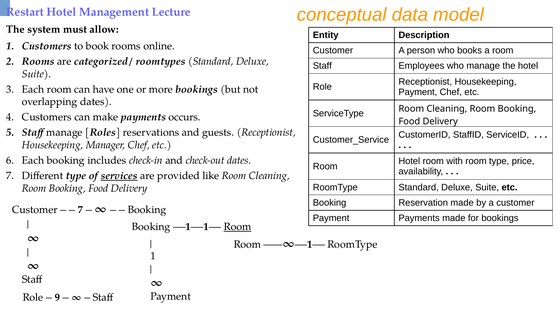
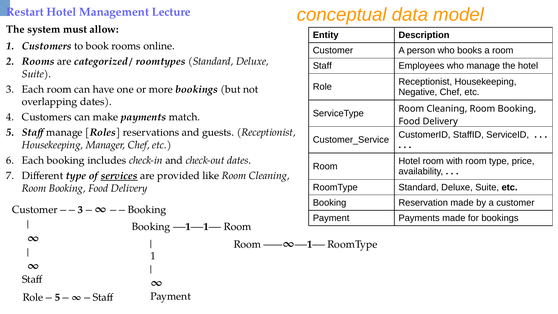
Payment: Payment -> Negative (418, 92)
occurs: occurs -> match (184, 117)
7: 7 -> 3 (81, 209)
Room underline: present -> none (238, 227)
9: 9 -> 5 (57, 297)
